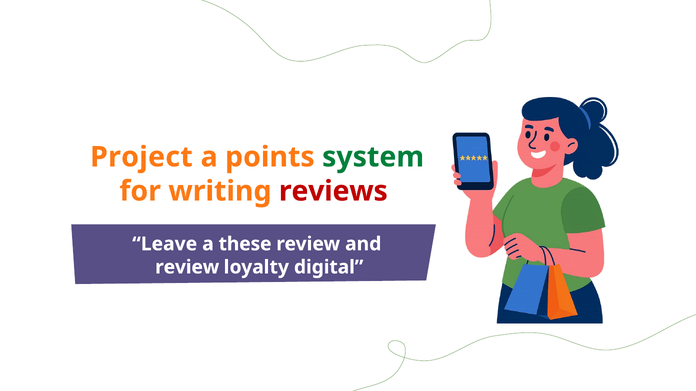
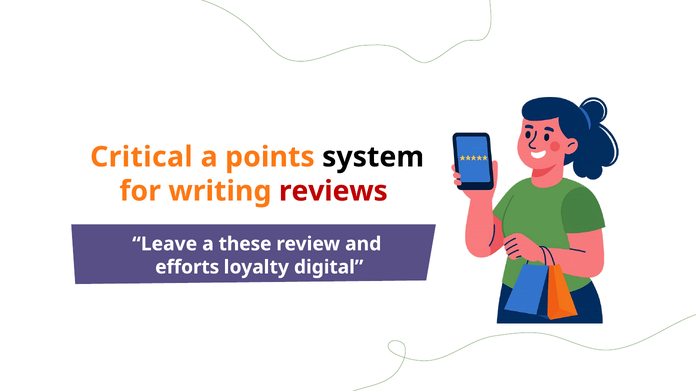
Project: Project -> Critical (141, 157)
system colour: green -> black (373, 157)
review: review -> efforts (187, 267)
